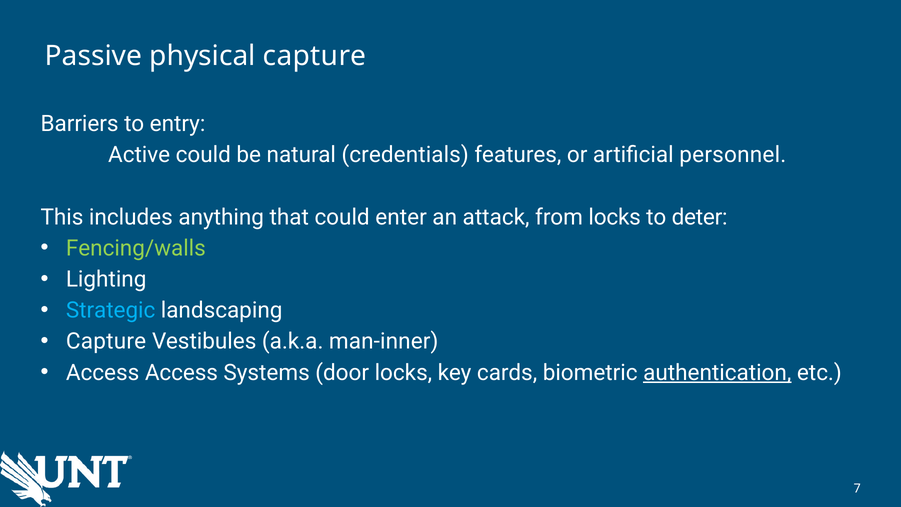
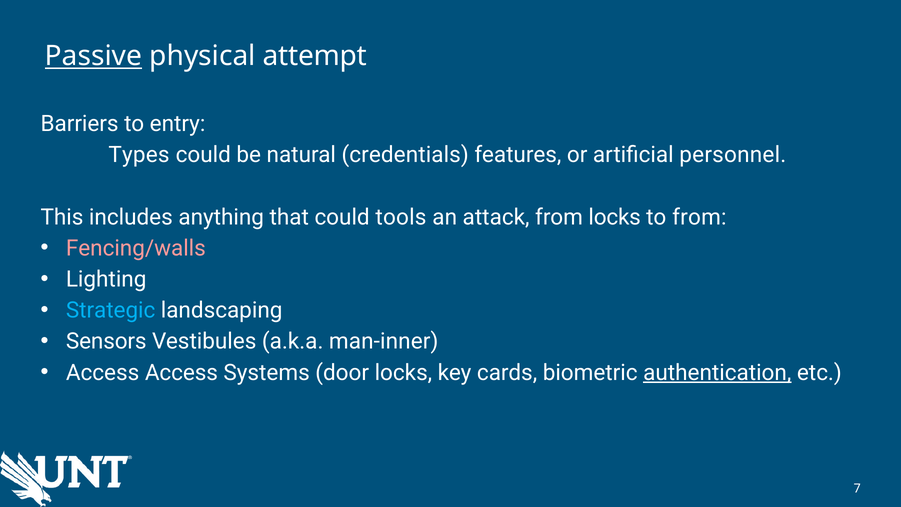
Passive underline: none -> present (94, 56)
physical capture: capture -> attempt (315, 56)
Active: Active -> Types (139, 155)
enter: enter -> tools (401, 217)
to deter: deter -> from (699, 217)
Fencing/walls colour: light green -> pink (136, 248)
Capture: Capture -> Sensors (106, 341)
